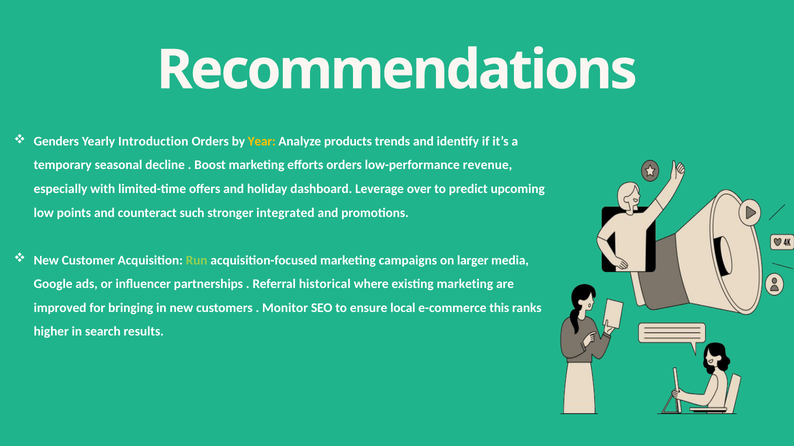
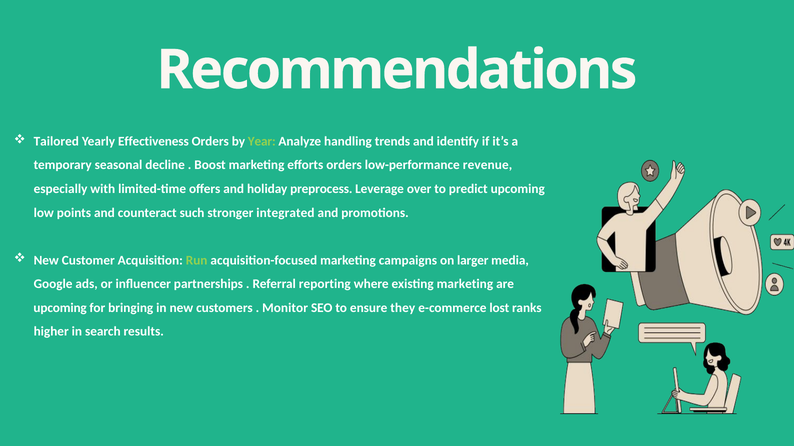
Genders: Genders -> Tailored (56, 142)
Introduction: Introduction -> Effectiveness (153, 142)
Year colour: yellow -> light green (262, 142)
products: products -> handling (348, 142)
dashboard: dashboard -> preprocess (321, 189)
historical: historical -> reporting (325, 284)
improved: improved -> upcoming (60, 308)
local: local -> they (403, 308)
this: this -> lost (499, 308)
